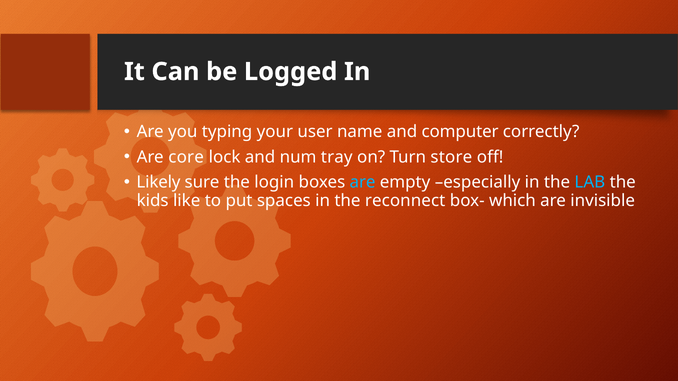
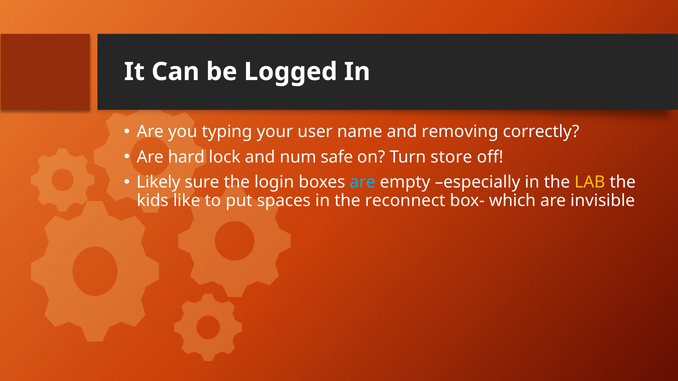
computer: computer -> removing (460, 132)
core: core -> hard (186, 157)
tray: tray -> safe (337, 157)
LAB colour: light blue -> yellow (590, 183)
